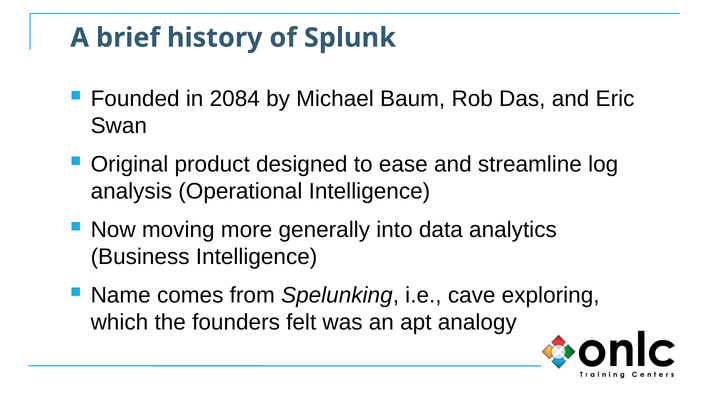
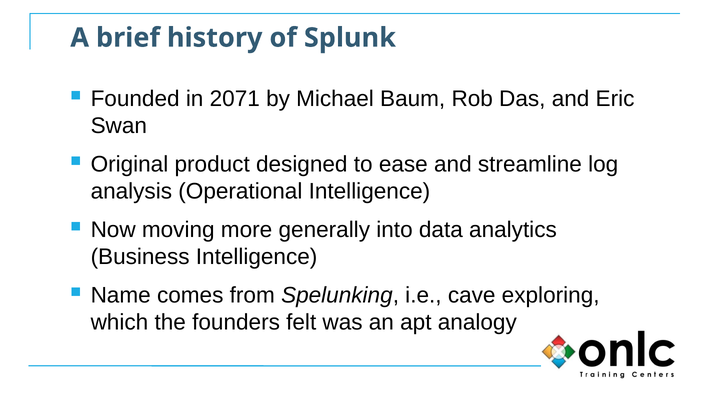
2084: 2084 -> 2071 (235, 99)
